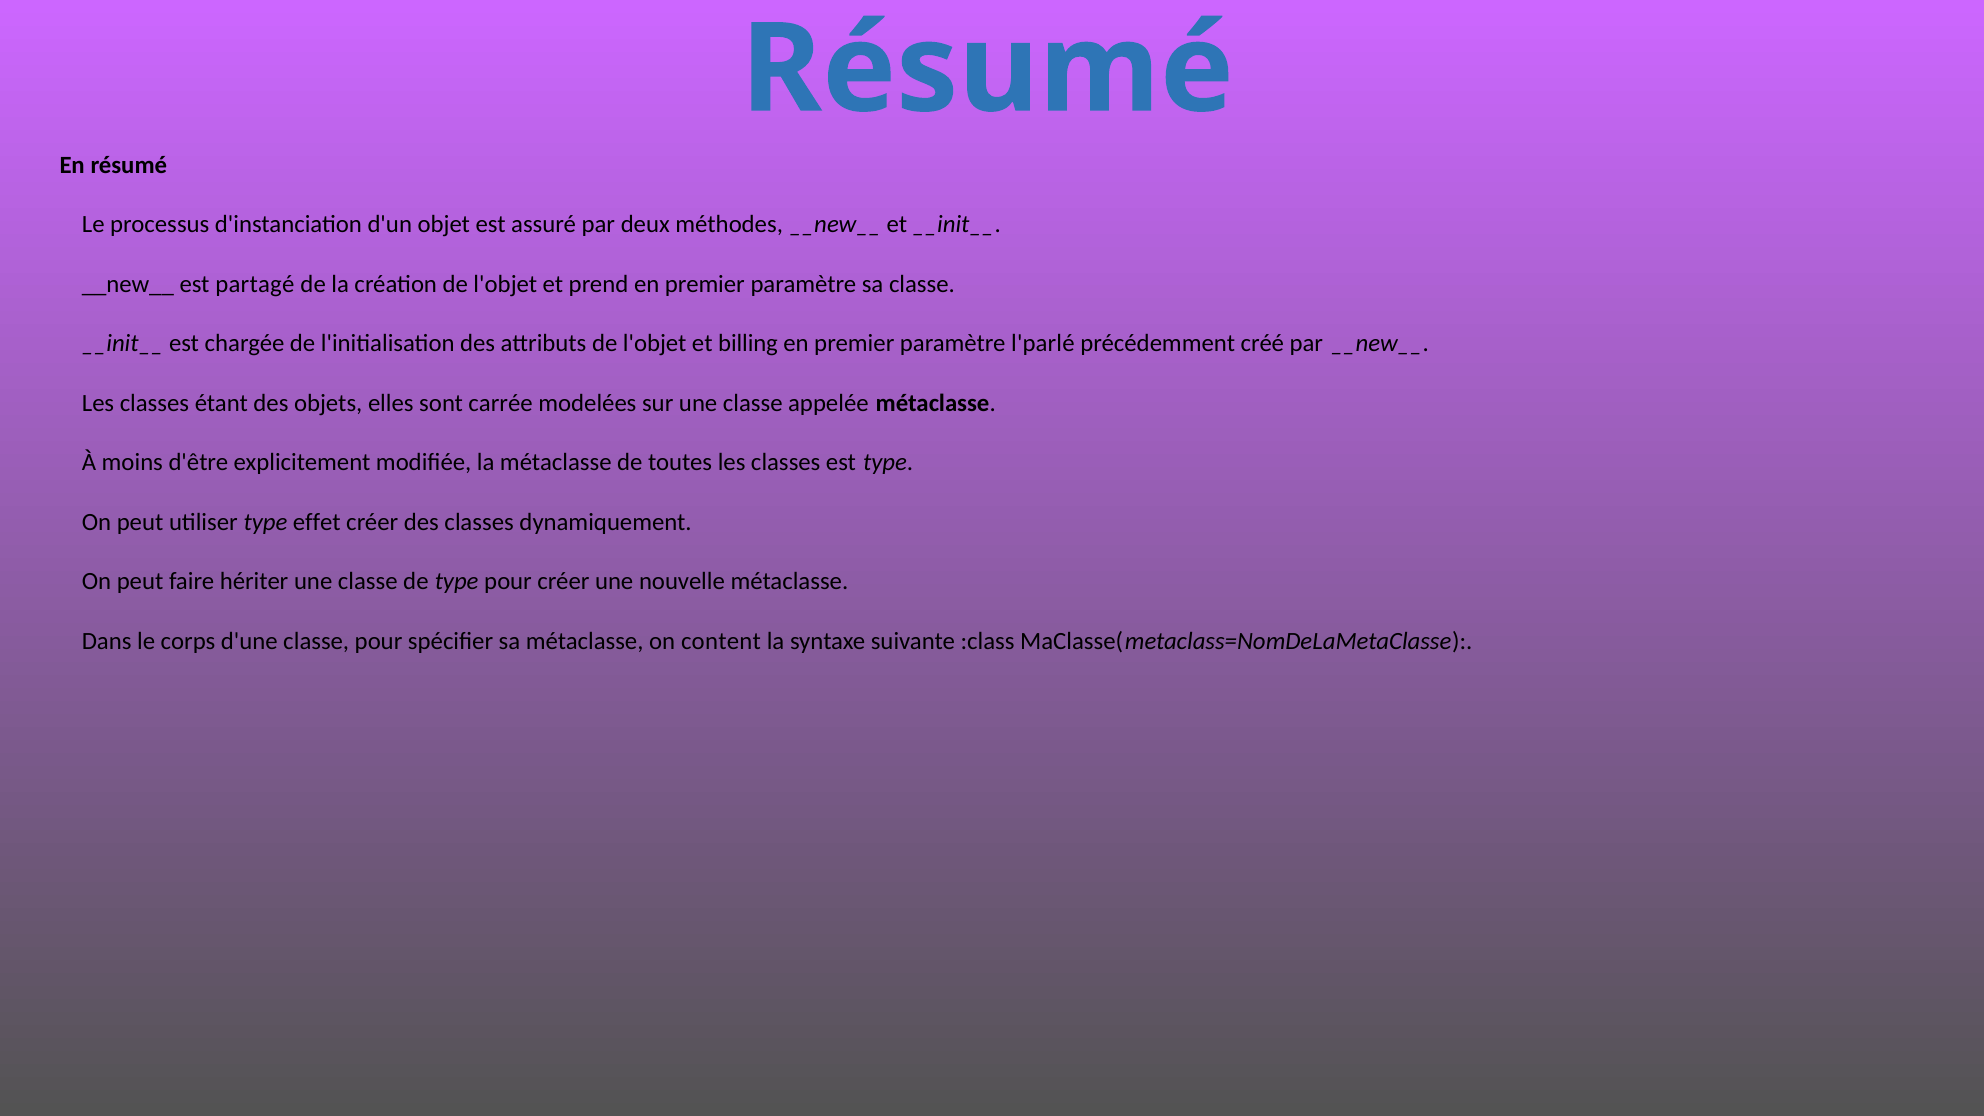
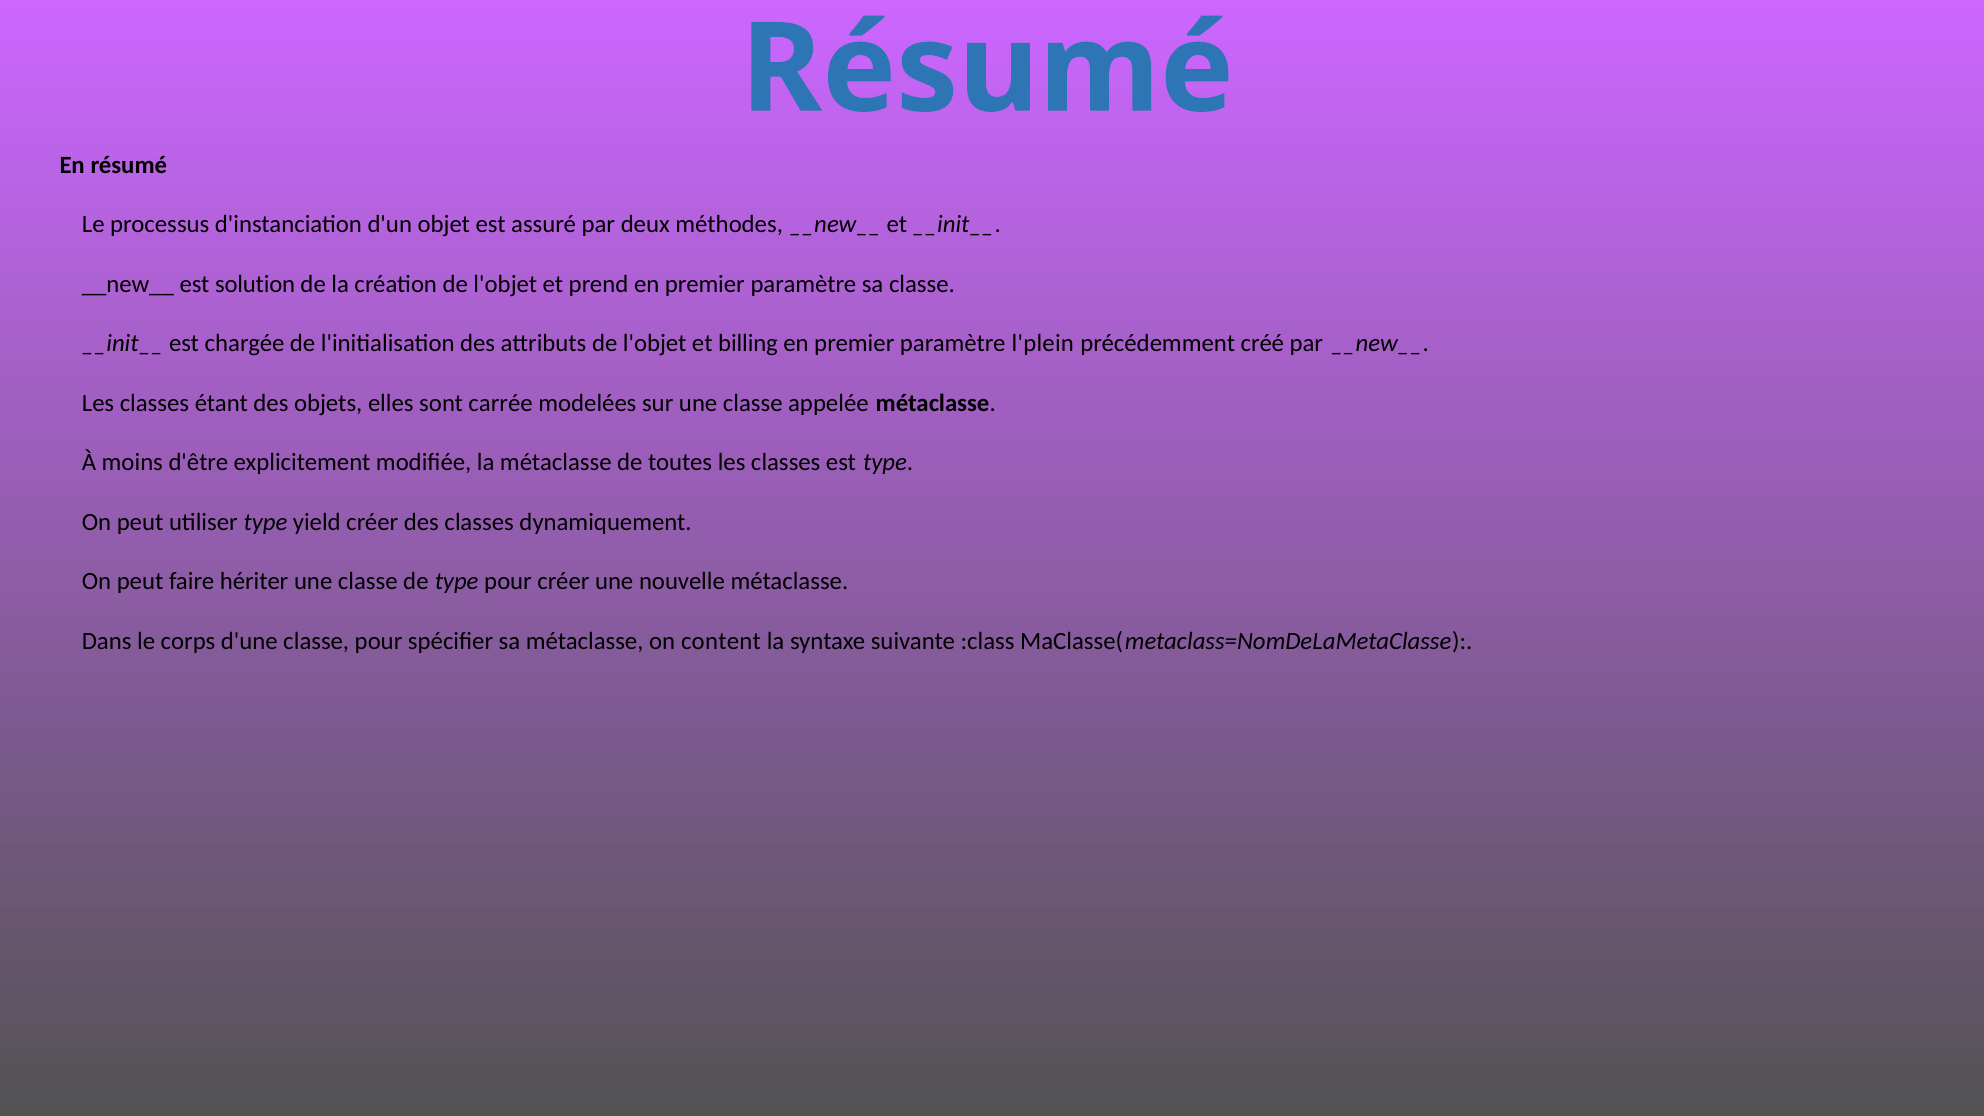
partagé: partagé -> solution (255, 284)
l'parlé: l'parlé -> l'plein (1043, 343)
effet: effet -> yield (317, 522)
